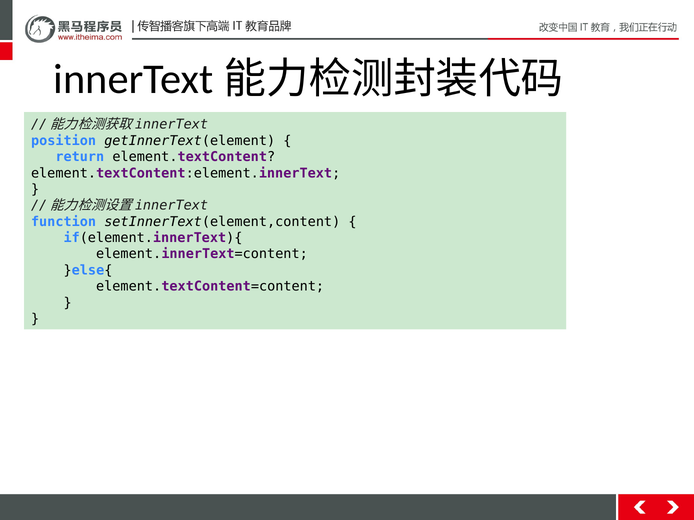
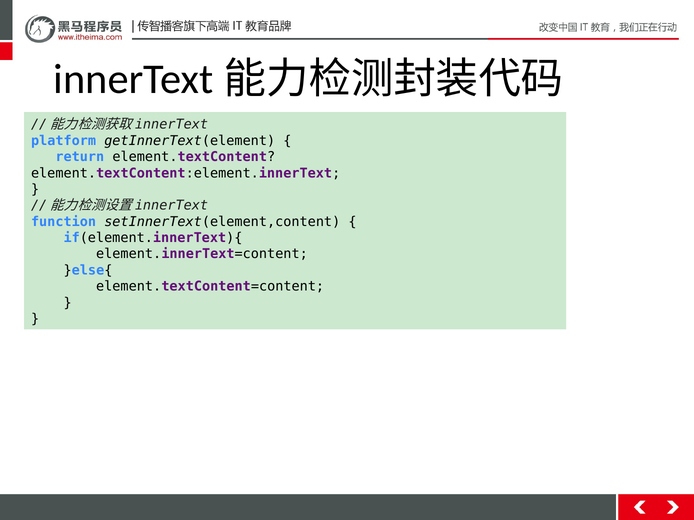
position: position -> platform (64, 141)
